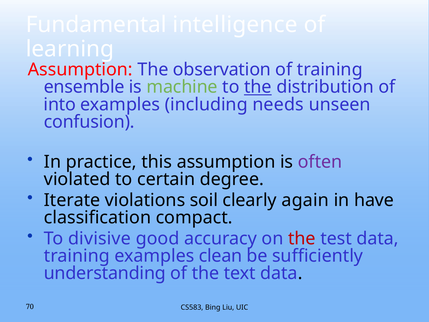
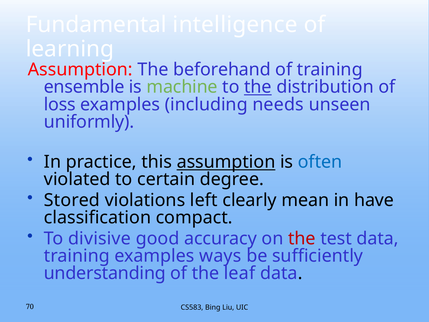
observation: observation -> beforehand (222, 70)
into: into -> loss (60, 104)
confusion: confusion -> uniformly (89, 122)
assumption underline: none -> present (226, 162)
often colour: purple -> blue (320, 162)
Iterate: Iterate -> Stored (72, 200)
soil: soil -> left (204, 200)
again: again -> mean (305, 200)
clean: clean -> ways (220, 256)
text: text -> leaf (240, 273)
